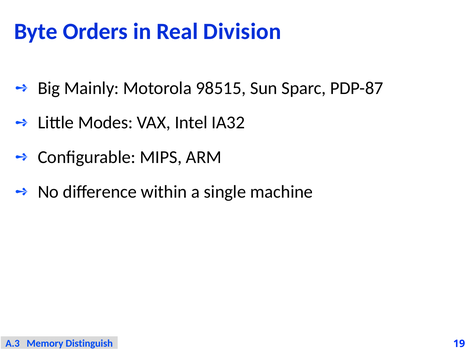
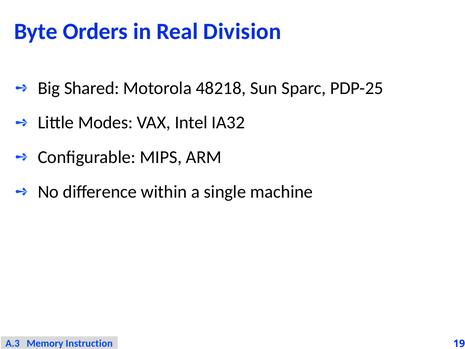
Mainly: Mainly -> Shared (92, 88)
98515: 98515 -> 48218 (221, 88)
PDP-87: PDP-87 -> PDP-25 (357, 88)
Distinguish: Distinguish -> Instruction (89, 343)
